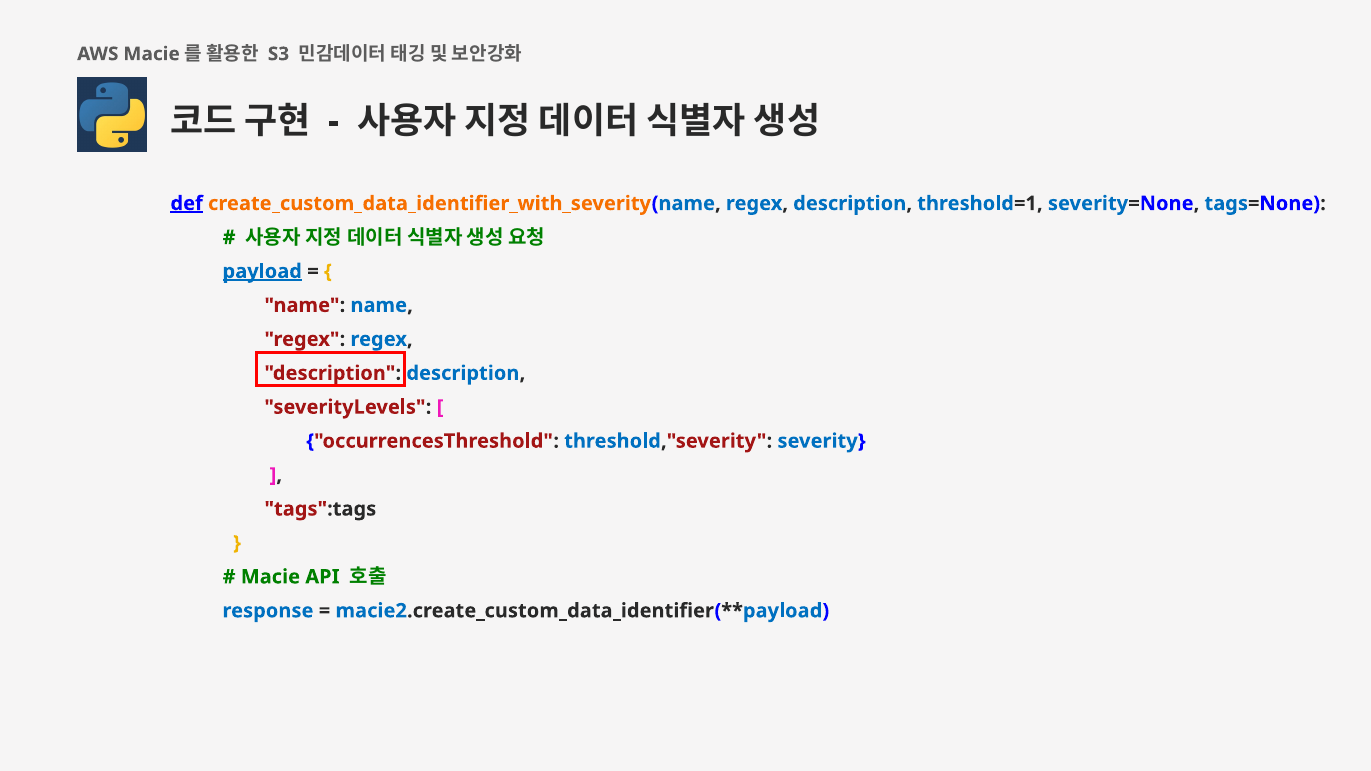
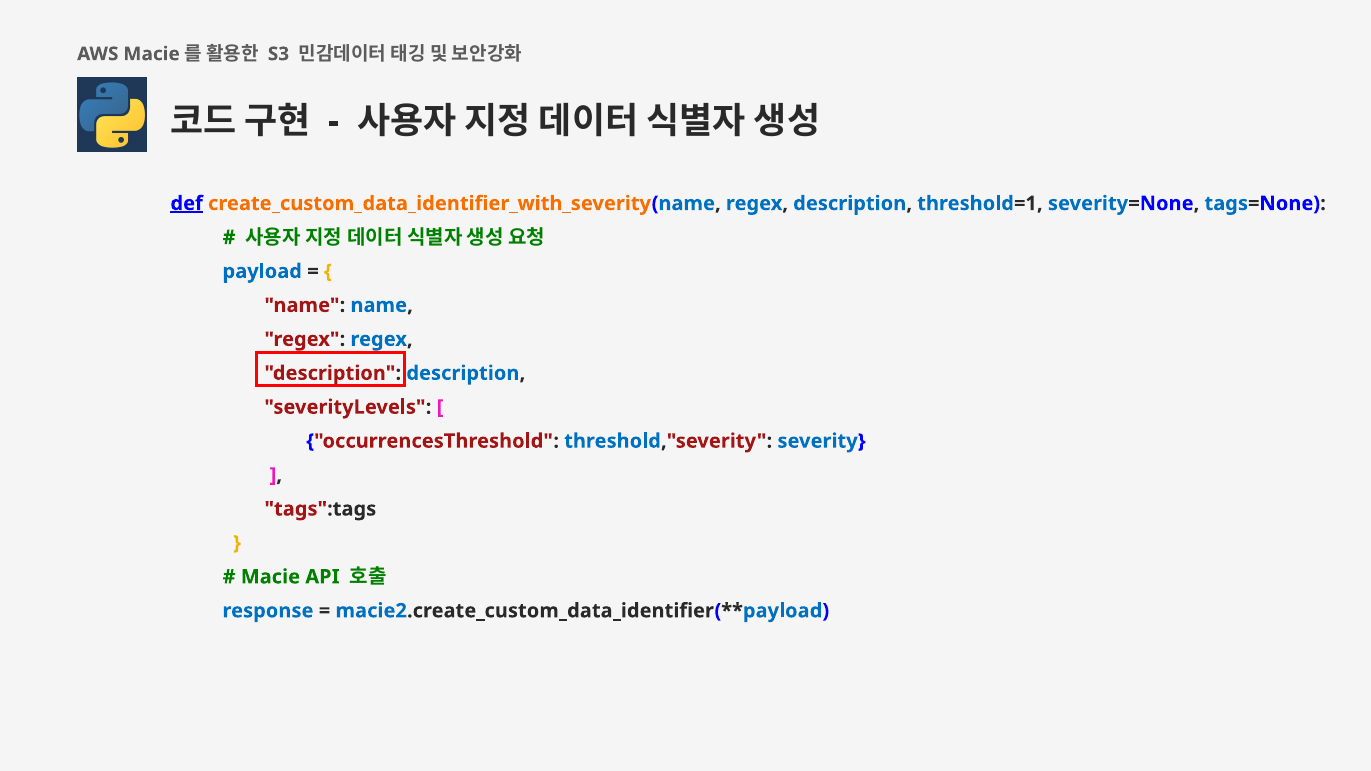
payload underline: present -> none (262, 271)
